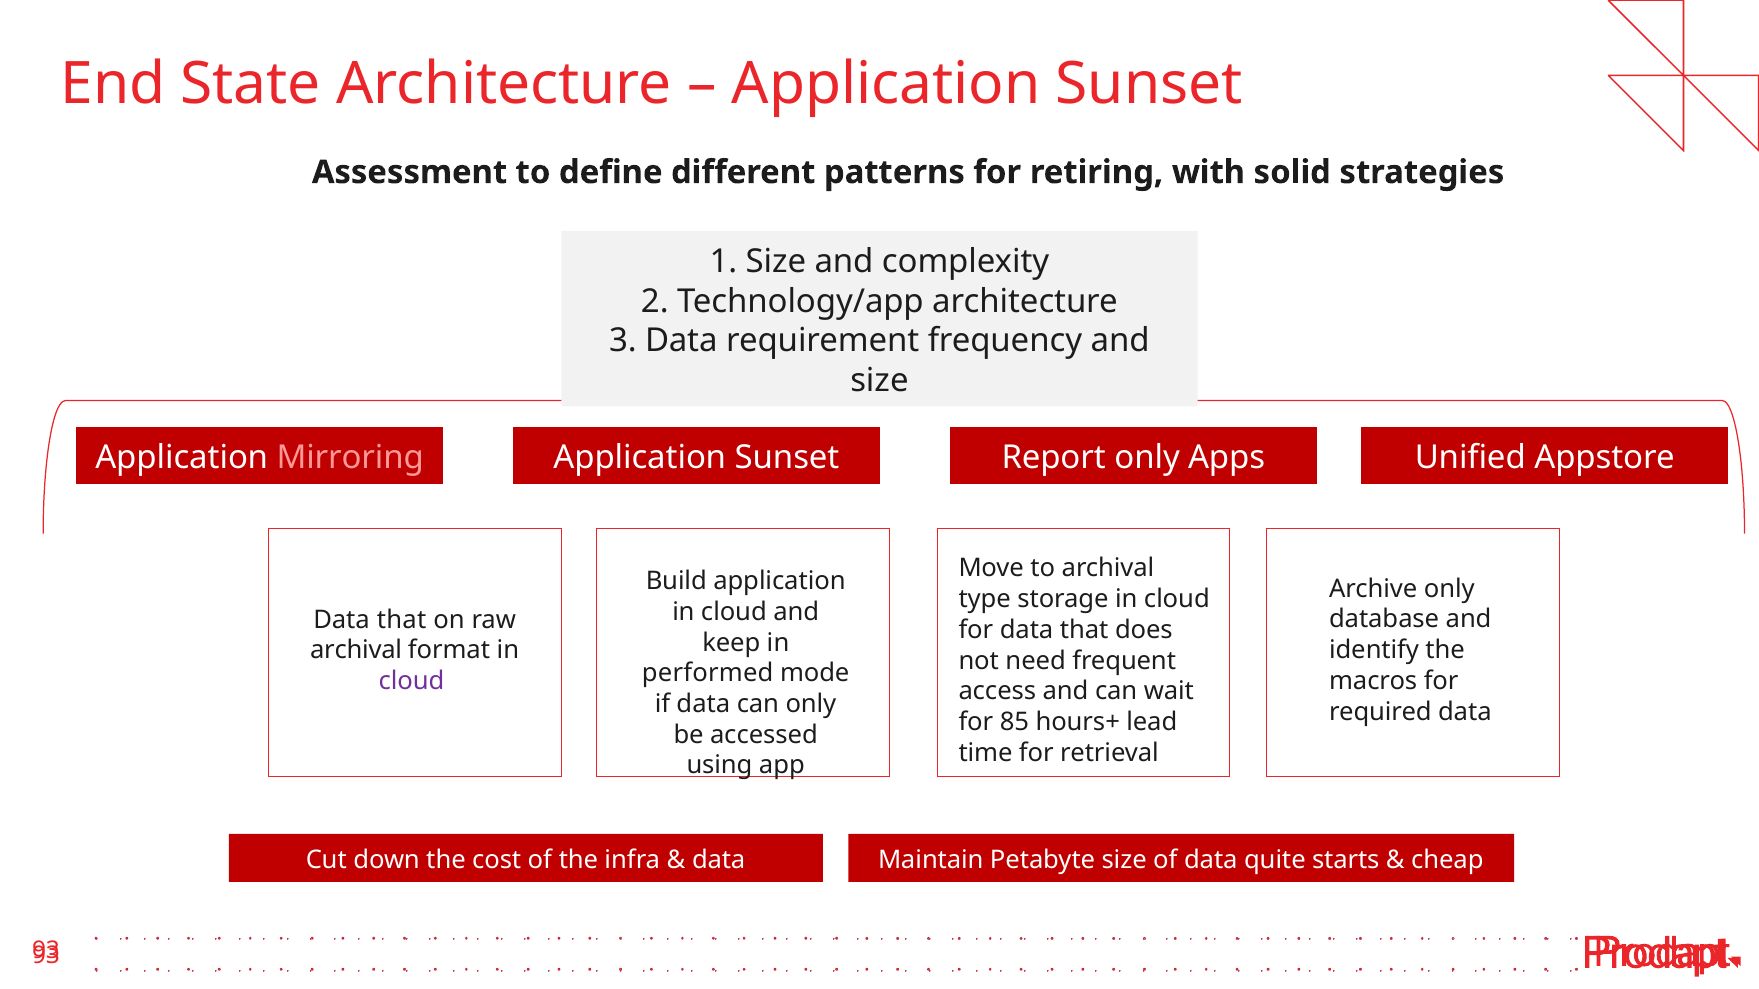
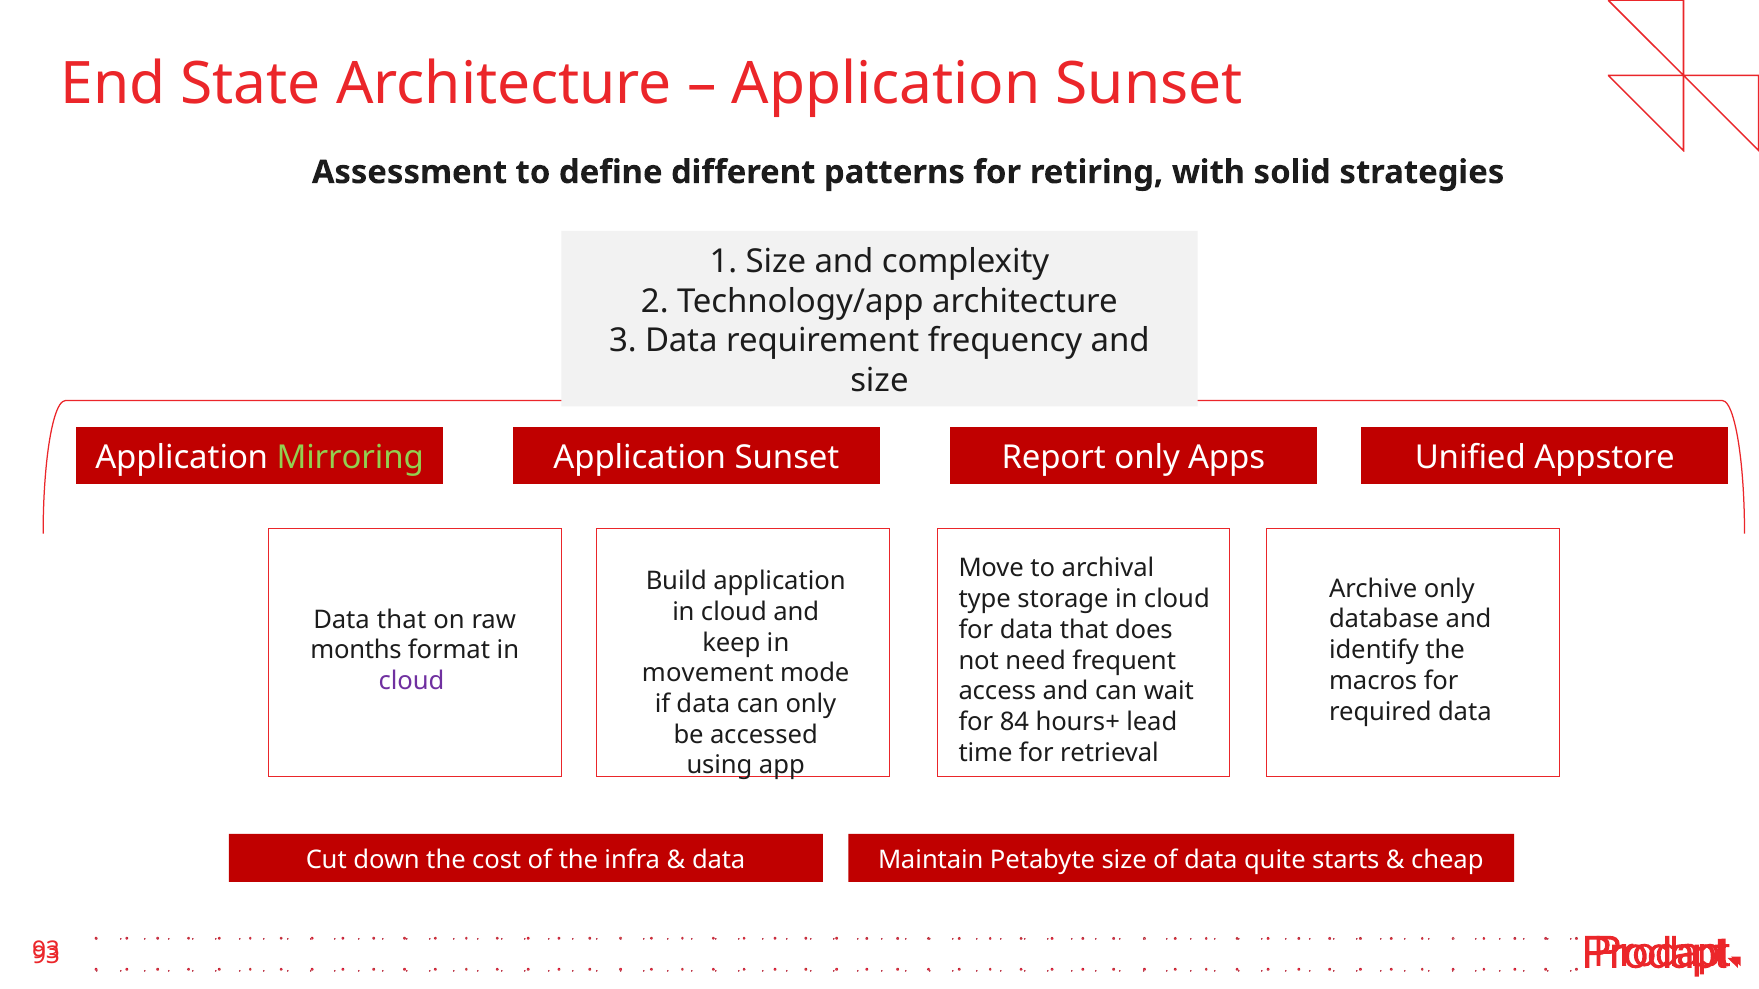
Mirroring colour: pink -> light green (350, 458)
archival: archival -> months (356, 651)
performed: performed -> movement (708, 674)
85: 85 -> 84 (1015, 722)
